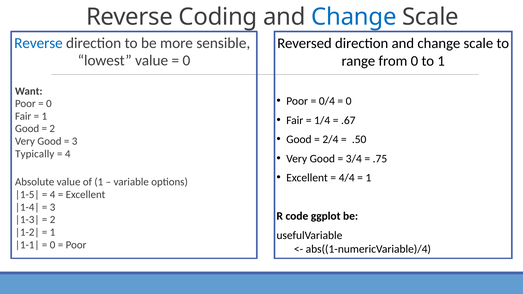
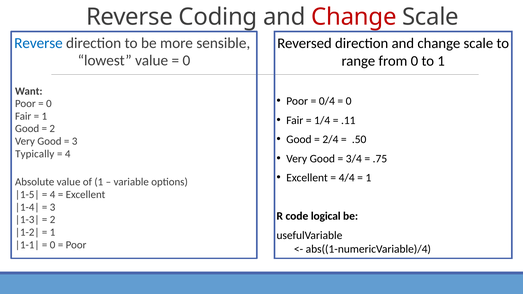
Change colour: blue -> red (354, 17)
.67: .67 -> .11 (348, 120)
ggplot: ggplot -> logical (326, 216)
